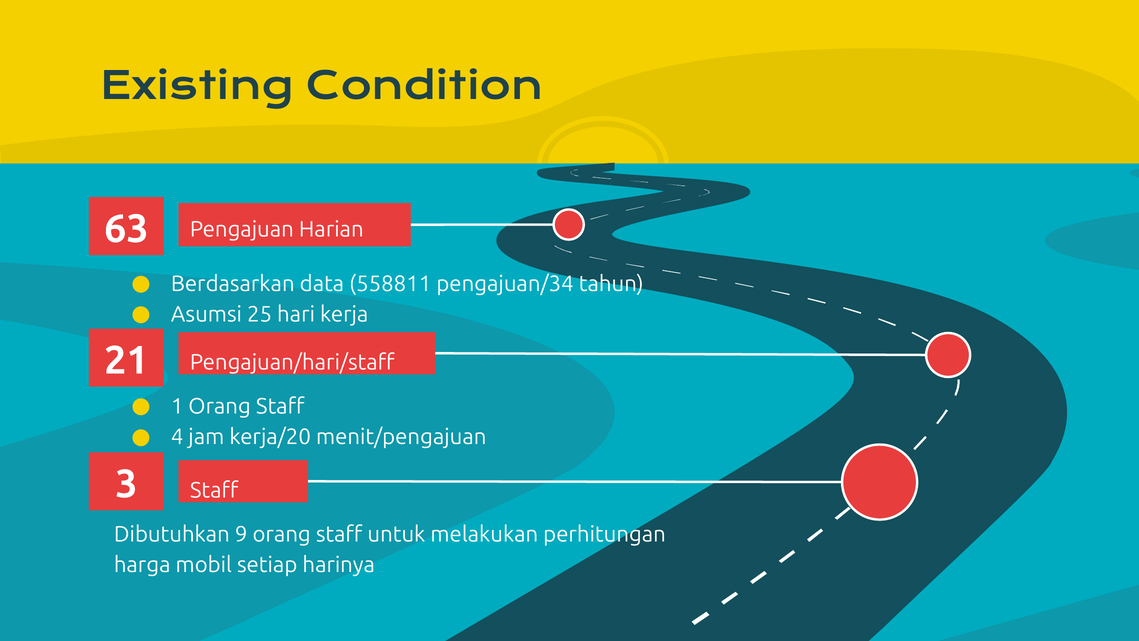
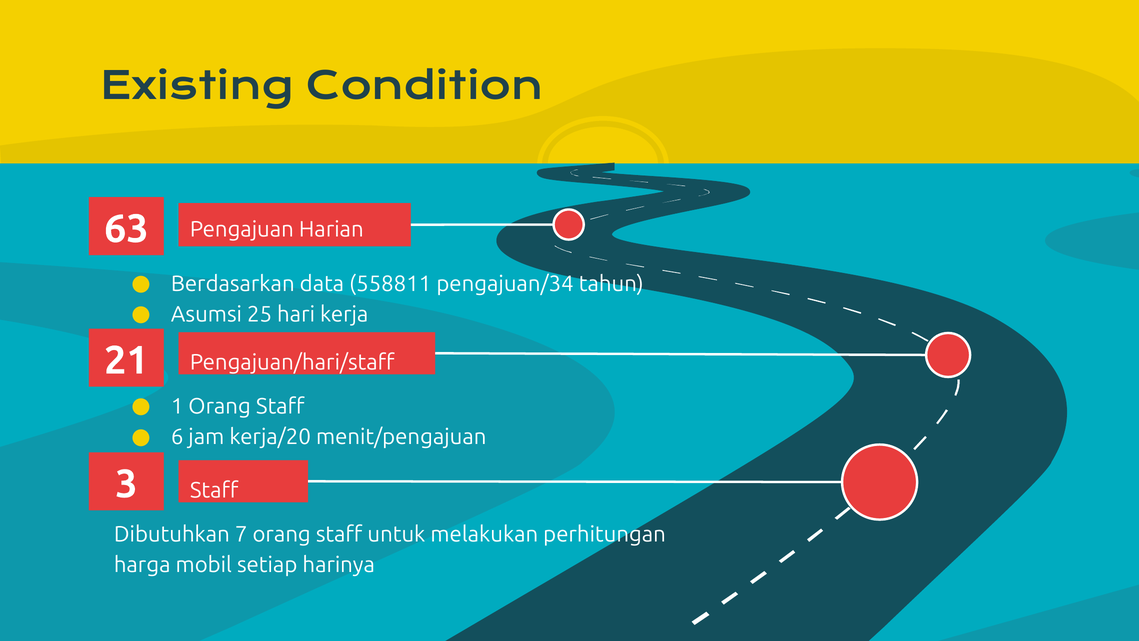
4: 4 -> 6 (177, 437)
9: 9 -> 7 (241, 534)
